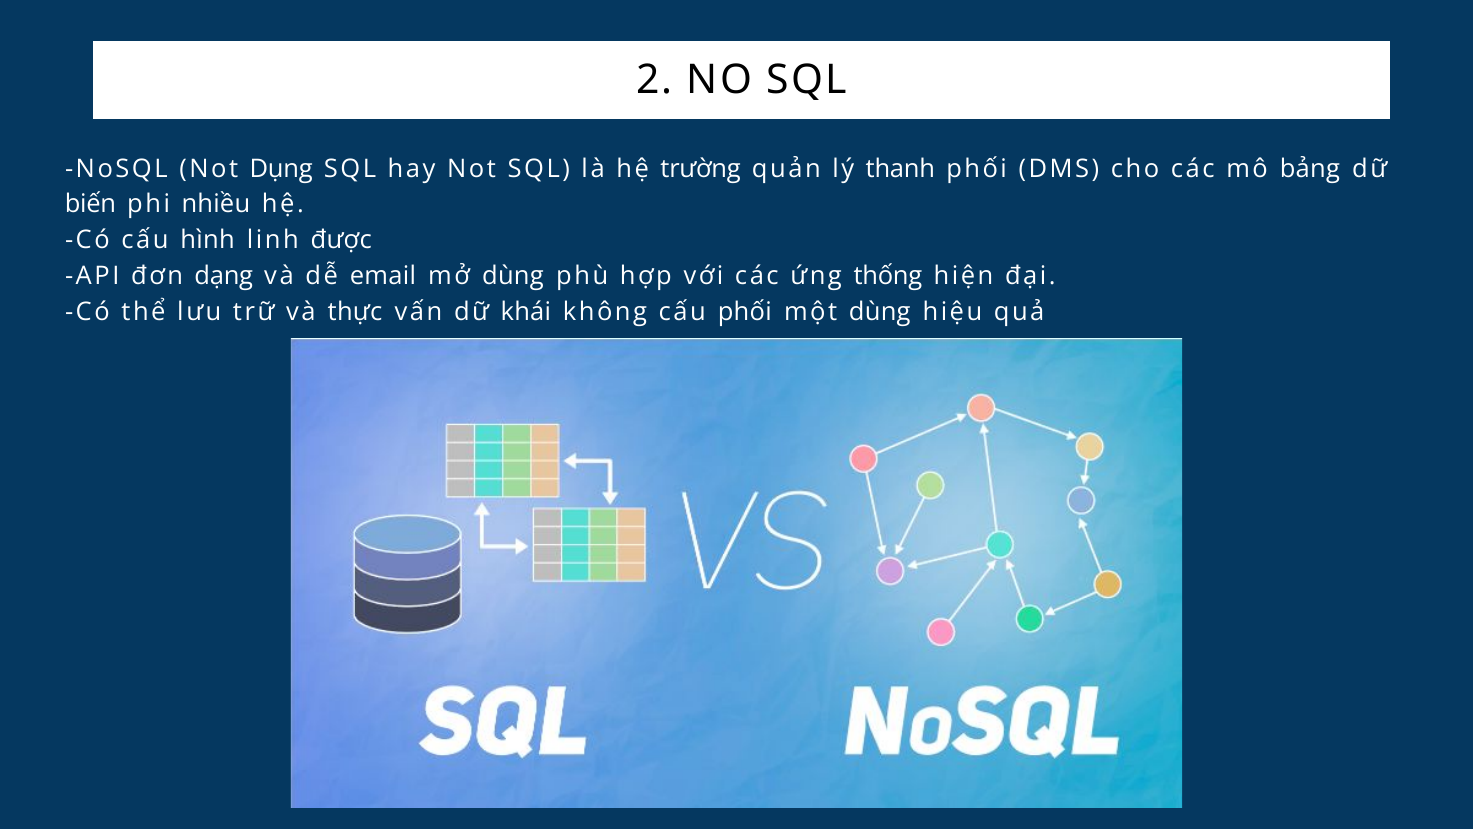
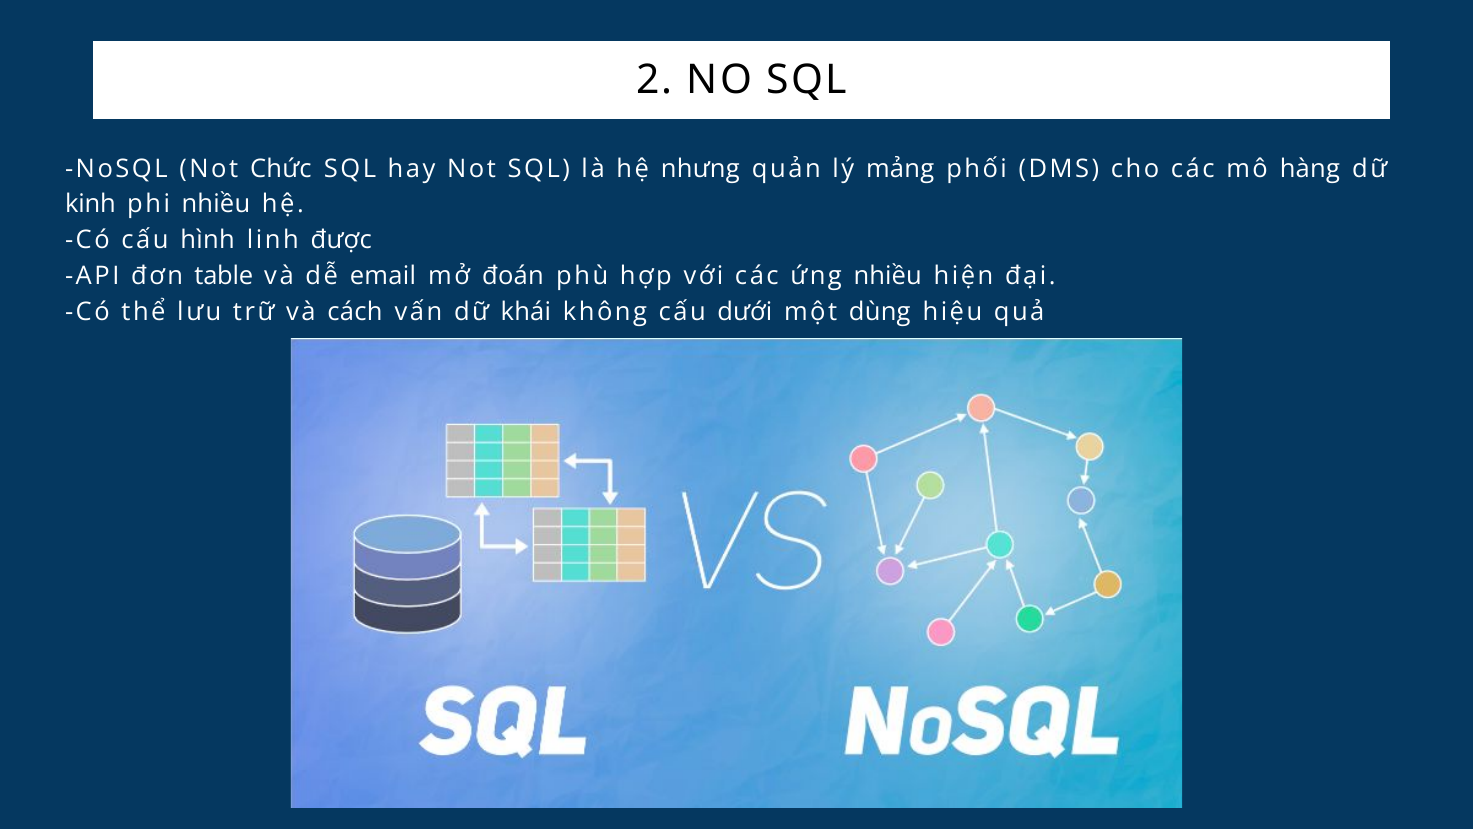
Dụng: Dụng -> Chức (281, 169)
trường: trường -> nhưng (700, 169)
thanh: thanh -> mảng (900, 169)
bảng: bảng -> hàng (1310, 169)
biến: biến -> kinh (90, 204)
dạng: dạng -> table (224, 276)
mở dùng: dùng -> đoán (513, 276)
ứng thống: thống -> nhiều (888, 276)
thực: thực -> cách (355, 312)
cấu phối: phối -> dưới (745, 312)
